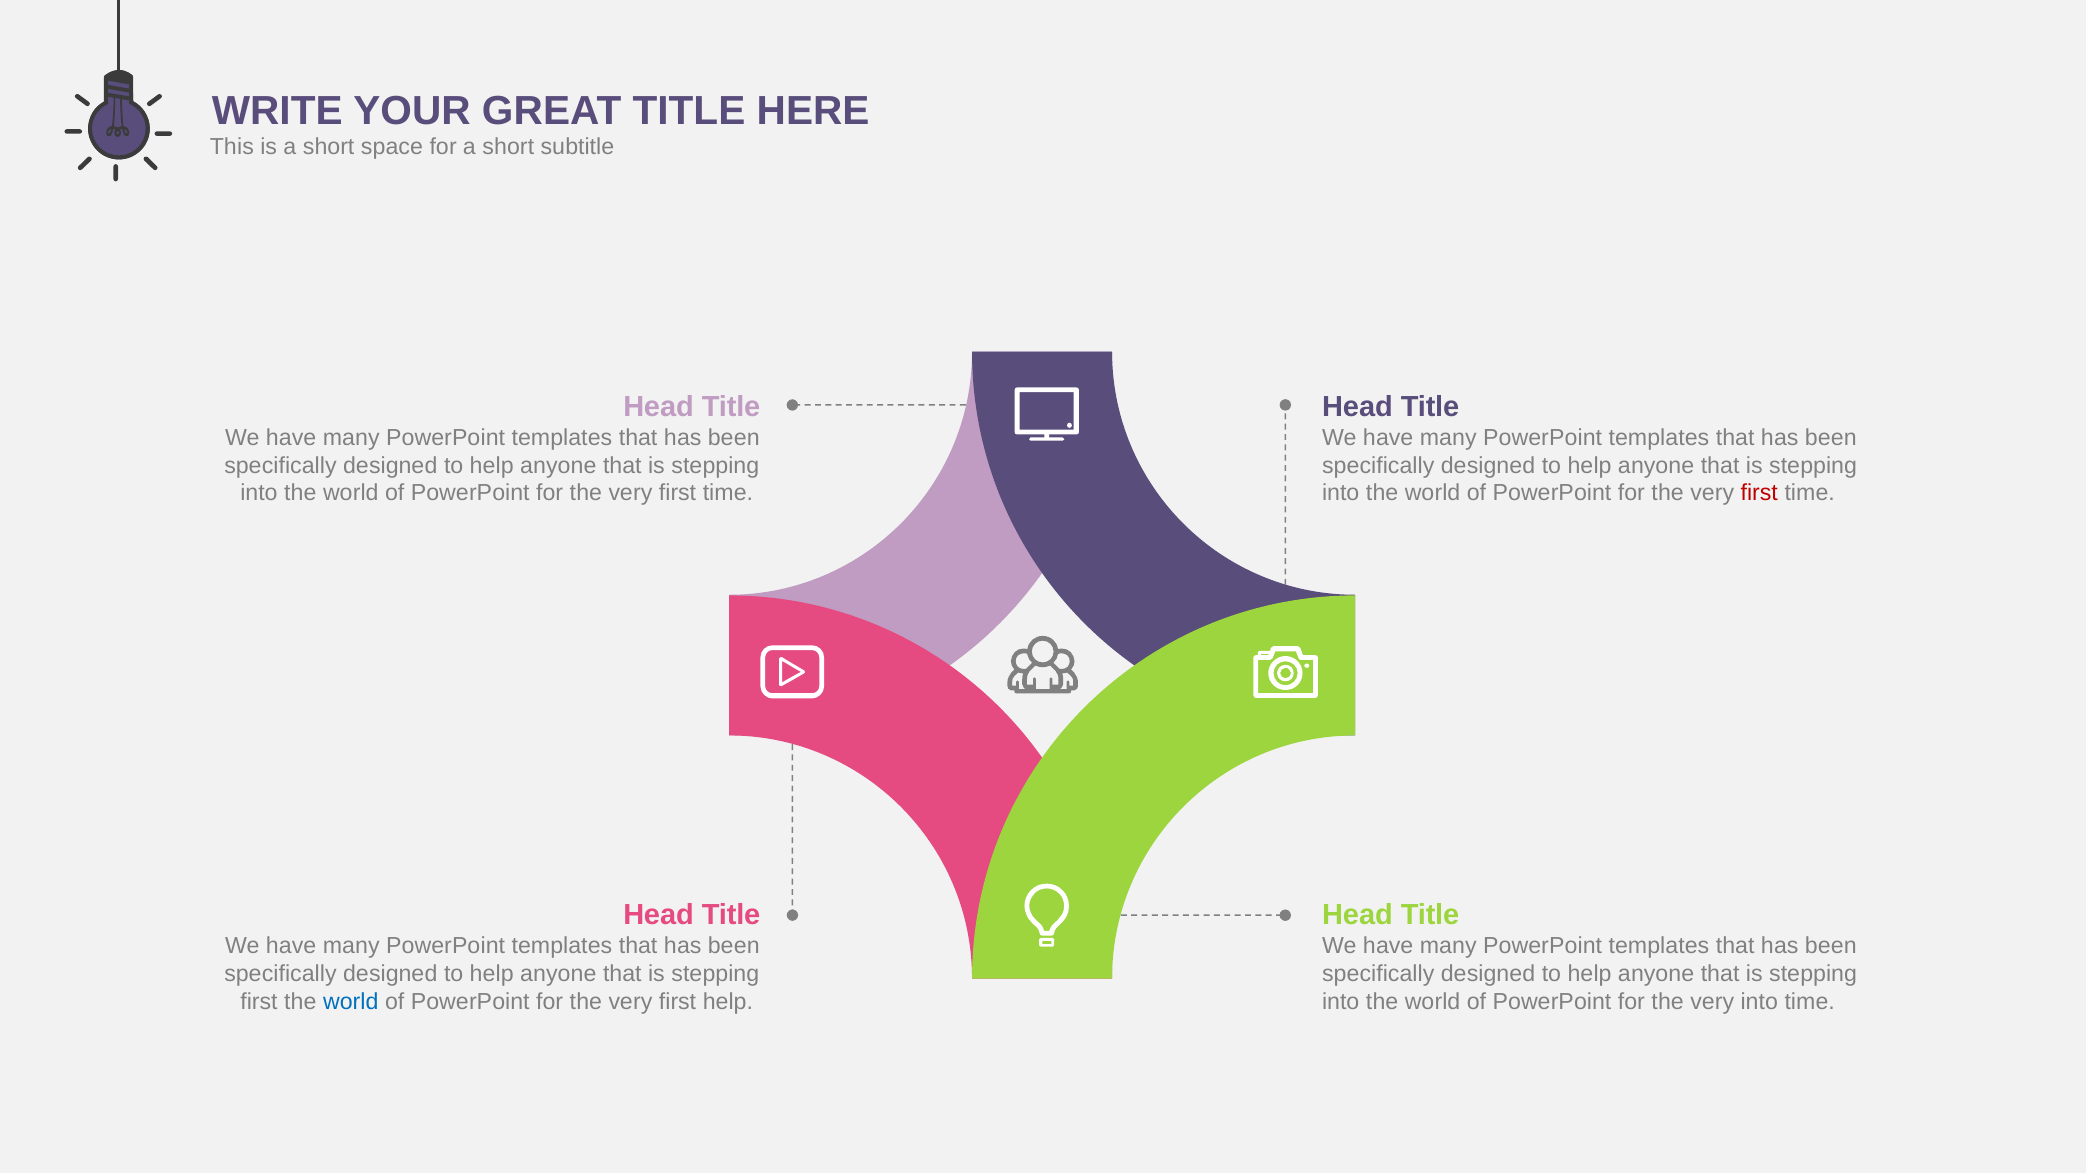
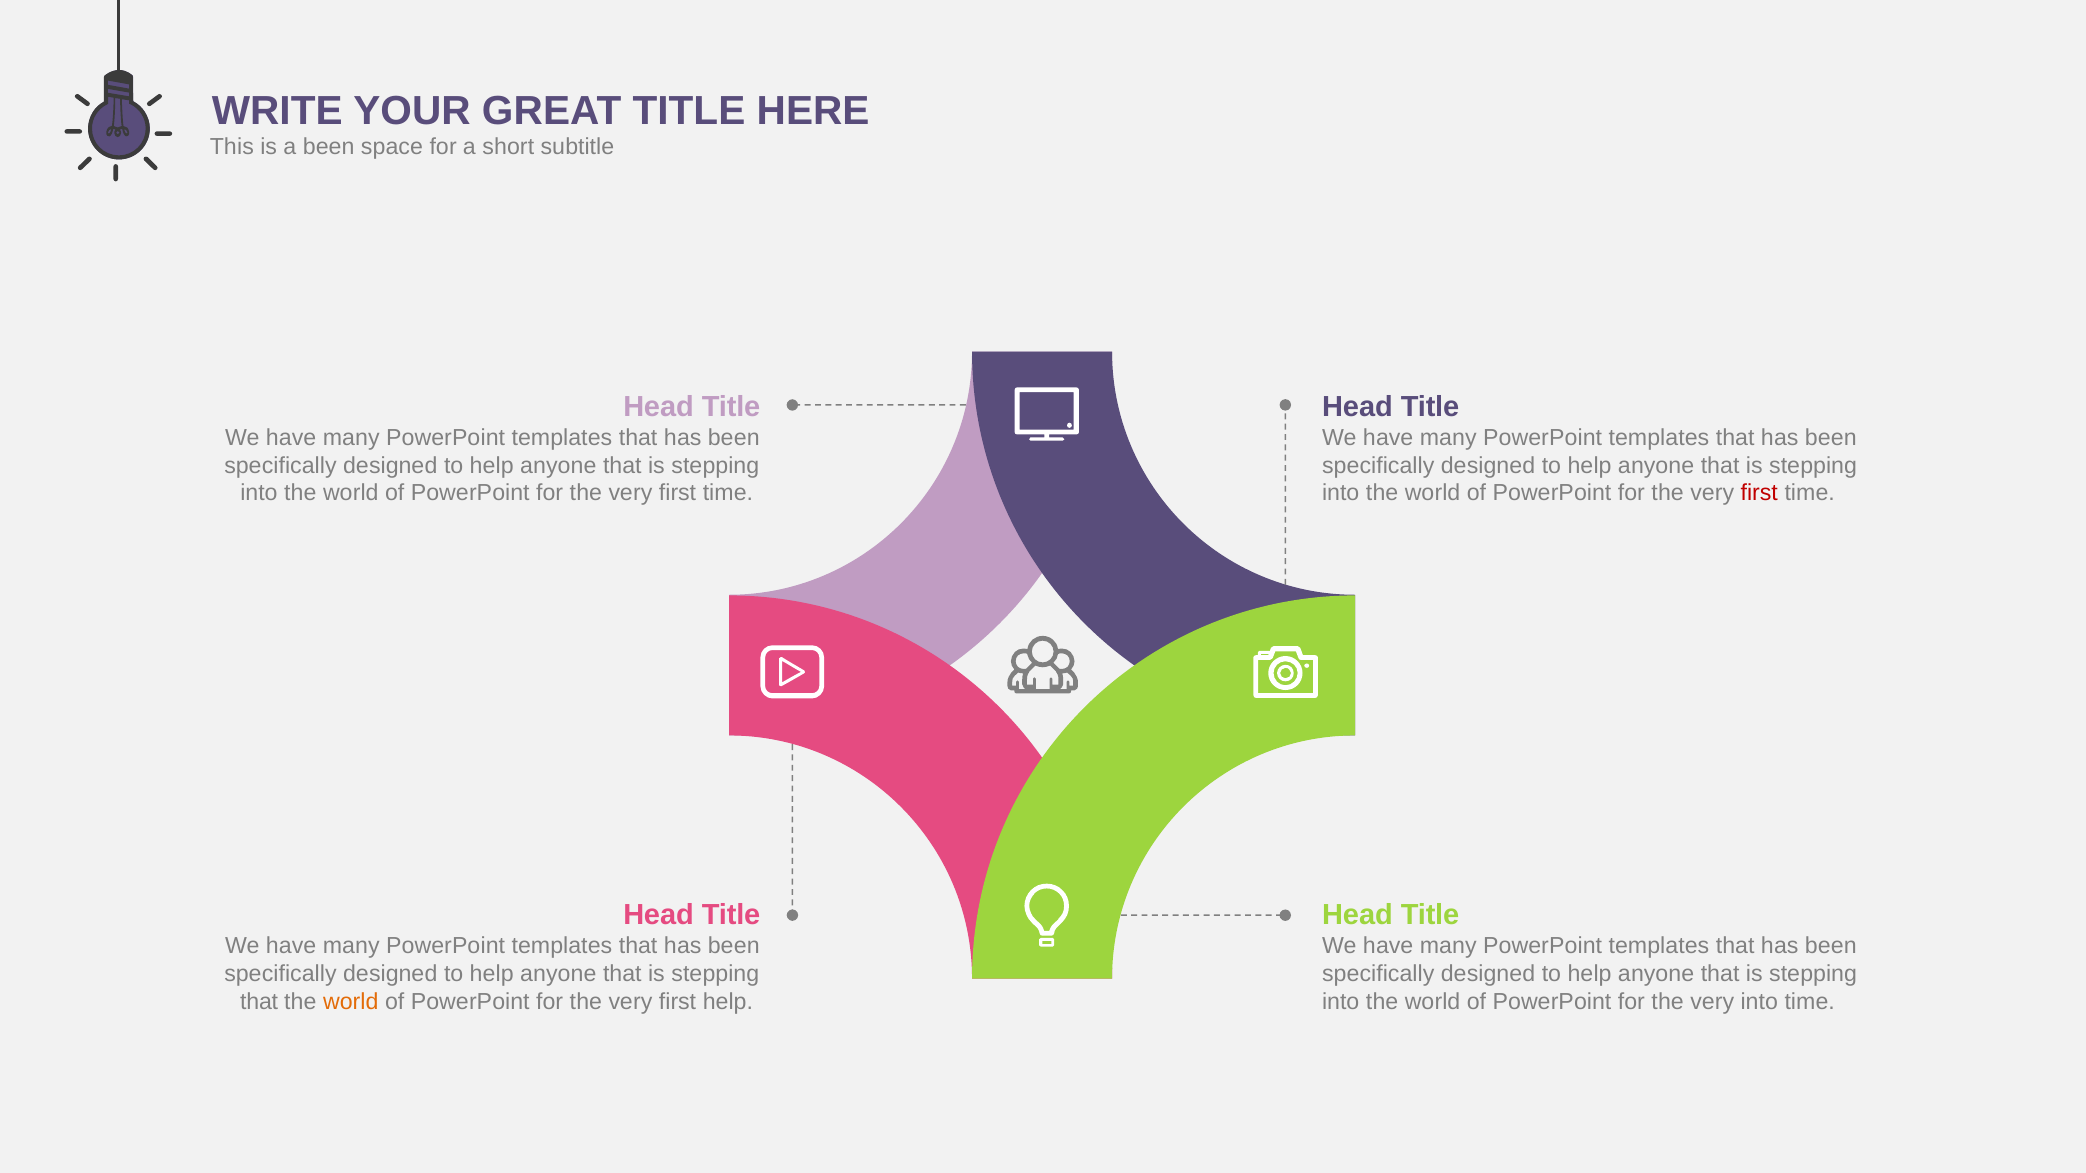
is a short: short -> been (329, 147)
first: first -> that (259, 1002)
world colour: blue -> orange (351, 1002)
